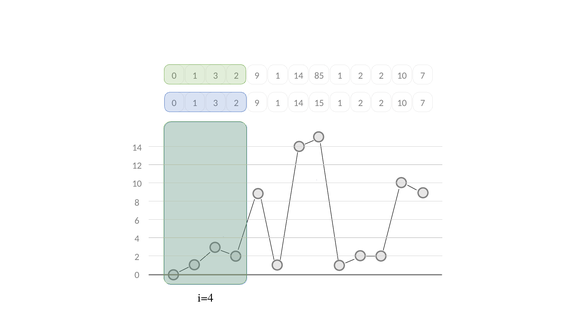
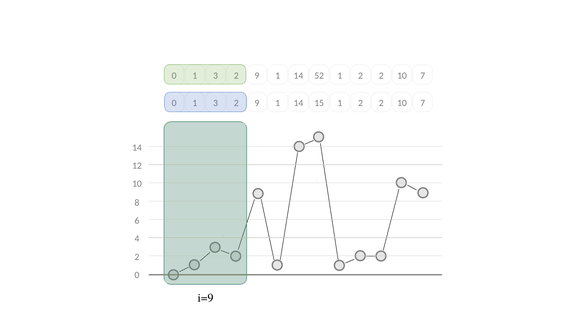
85: 85 -> 52 (319, 76)
i=4: i=4 -> i=9 (206, 299)
